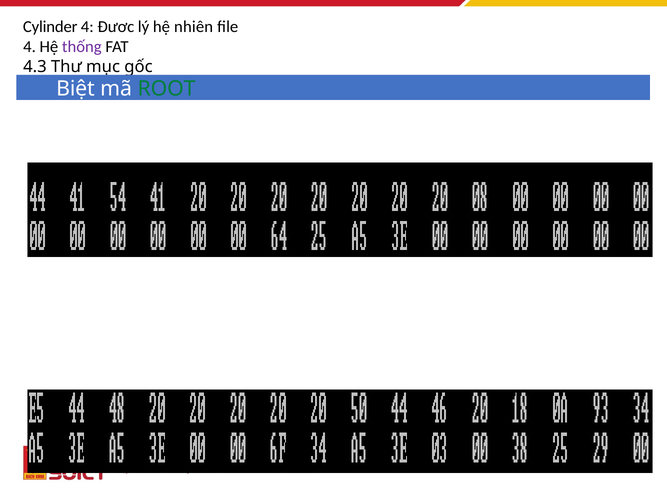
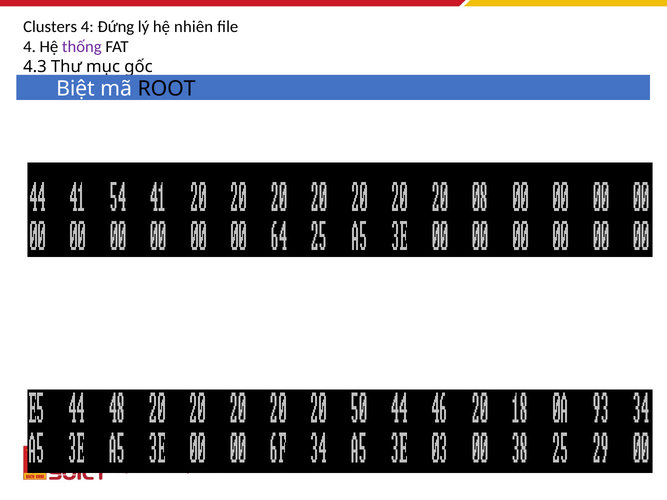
Cylinder: Cylinder -> Clusters (50, 27)
Đươc: Đươc -> Đứng (116, 27)
ROOT colour: green -> black (167, 89)
